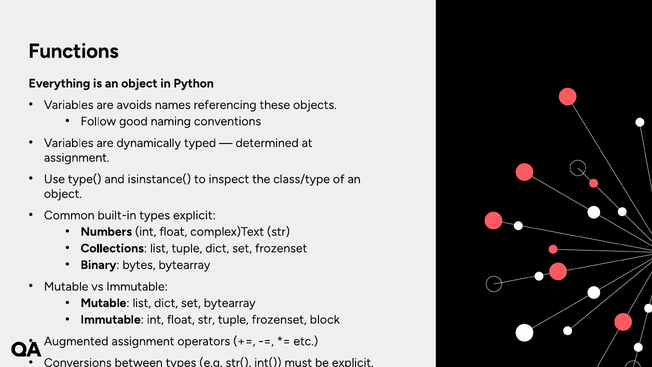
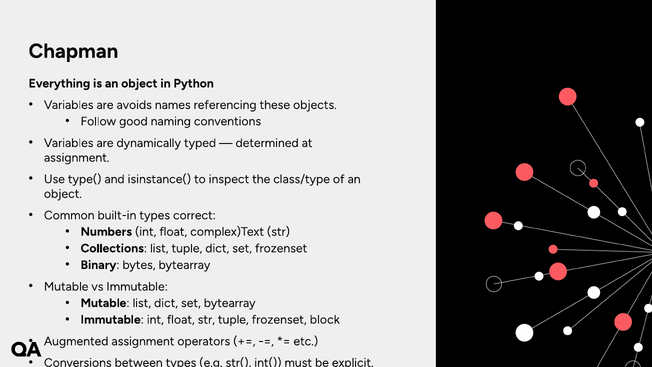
Functions: Functions -> Chapman (73, 51)
types explicit: explicit -> correct (194, 215)
